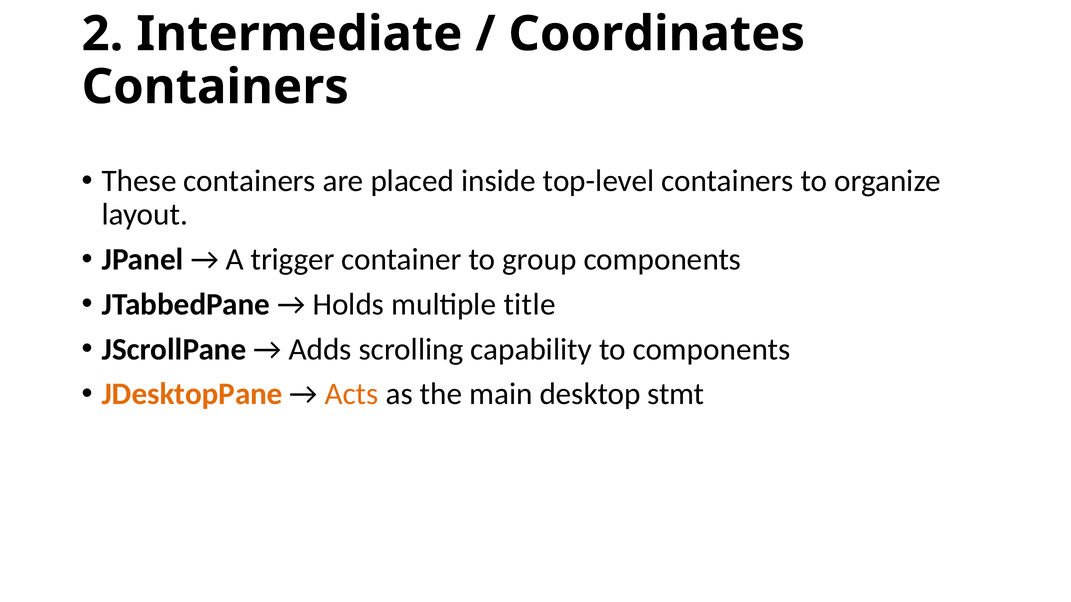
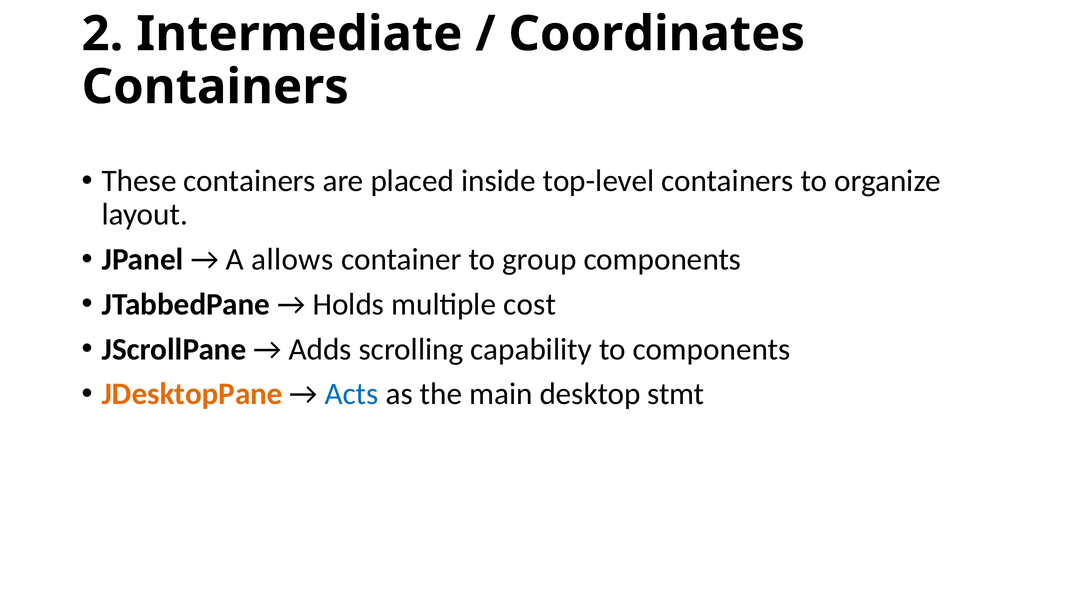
trigger: trigger -> allows (292, 260)
title: title -> cost (530, 305)
Acts colour: orange -> blue (352, 394)
